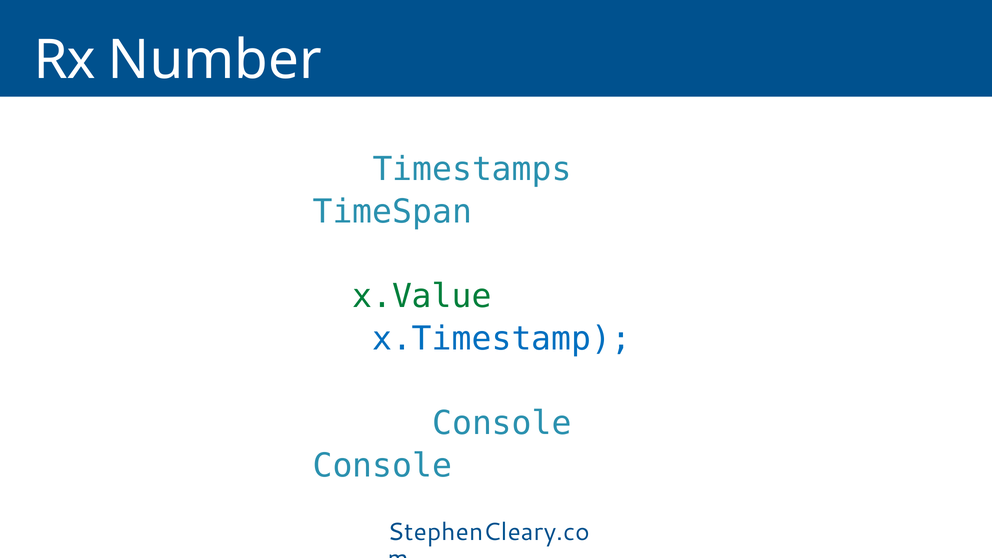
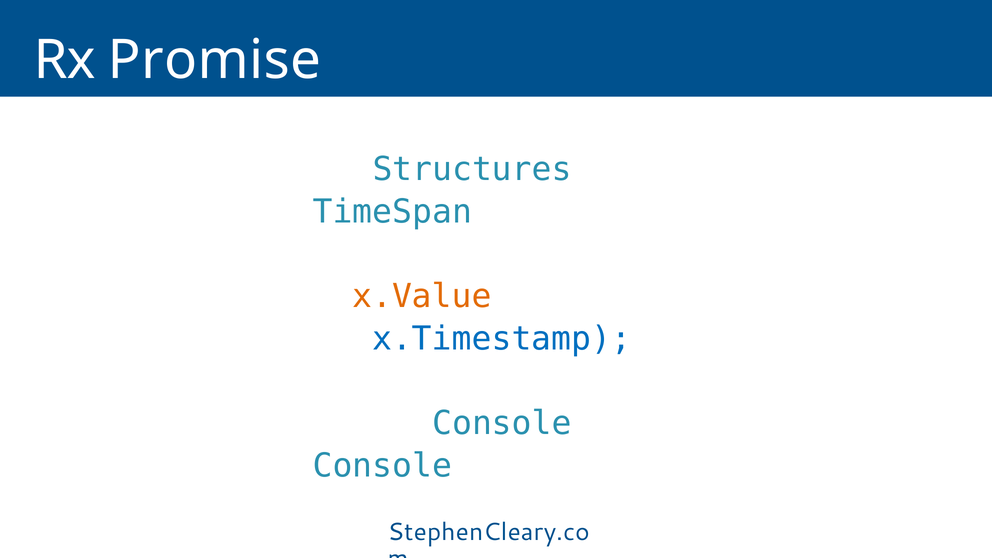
Number: Number -> Promise (215, 60)
Timestamps: Timestamps -> Structures (472, 169)
x.Value colour: green -> orange (422, 296)
